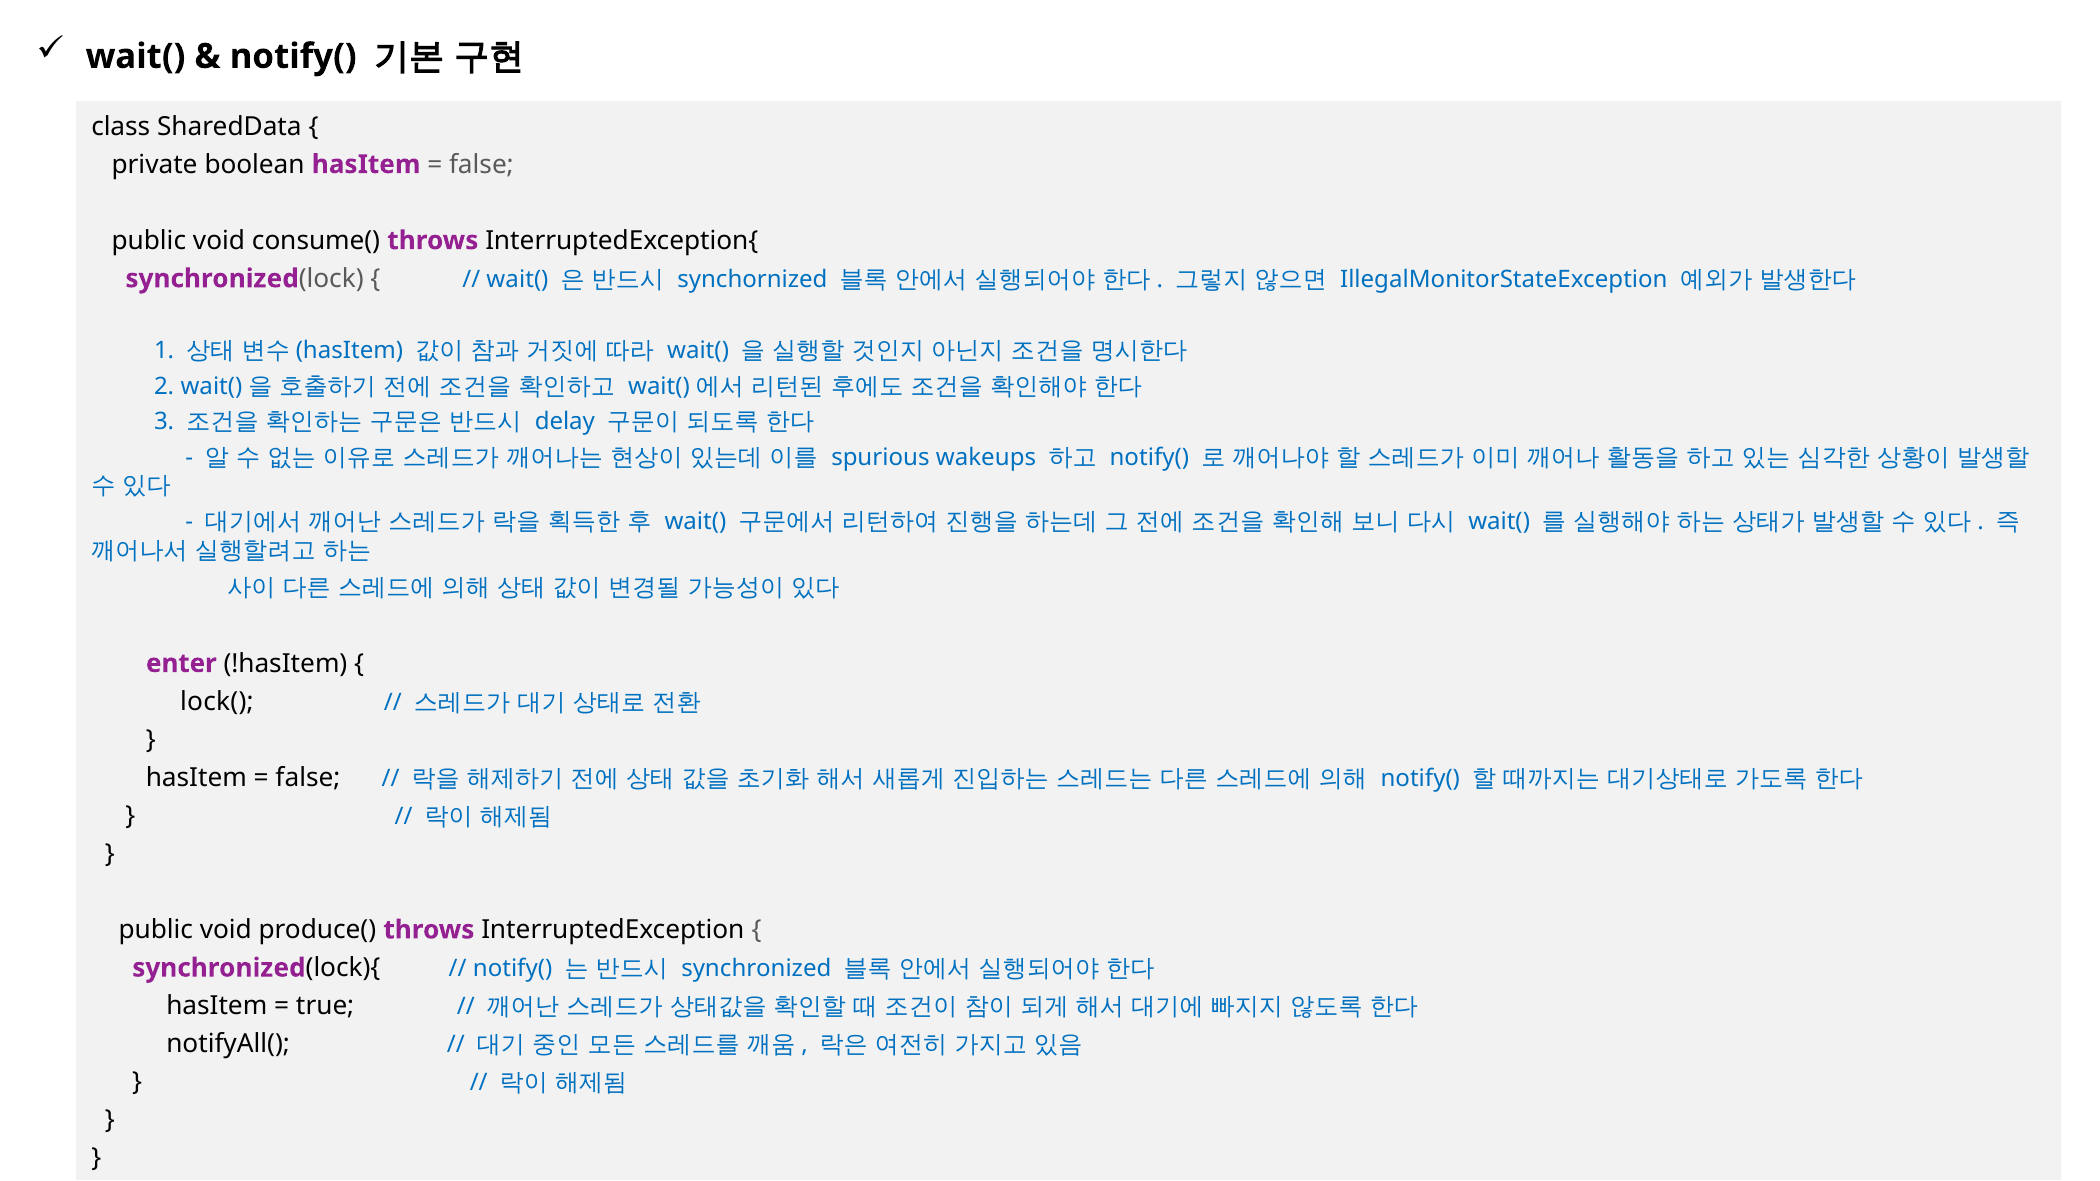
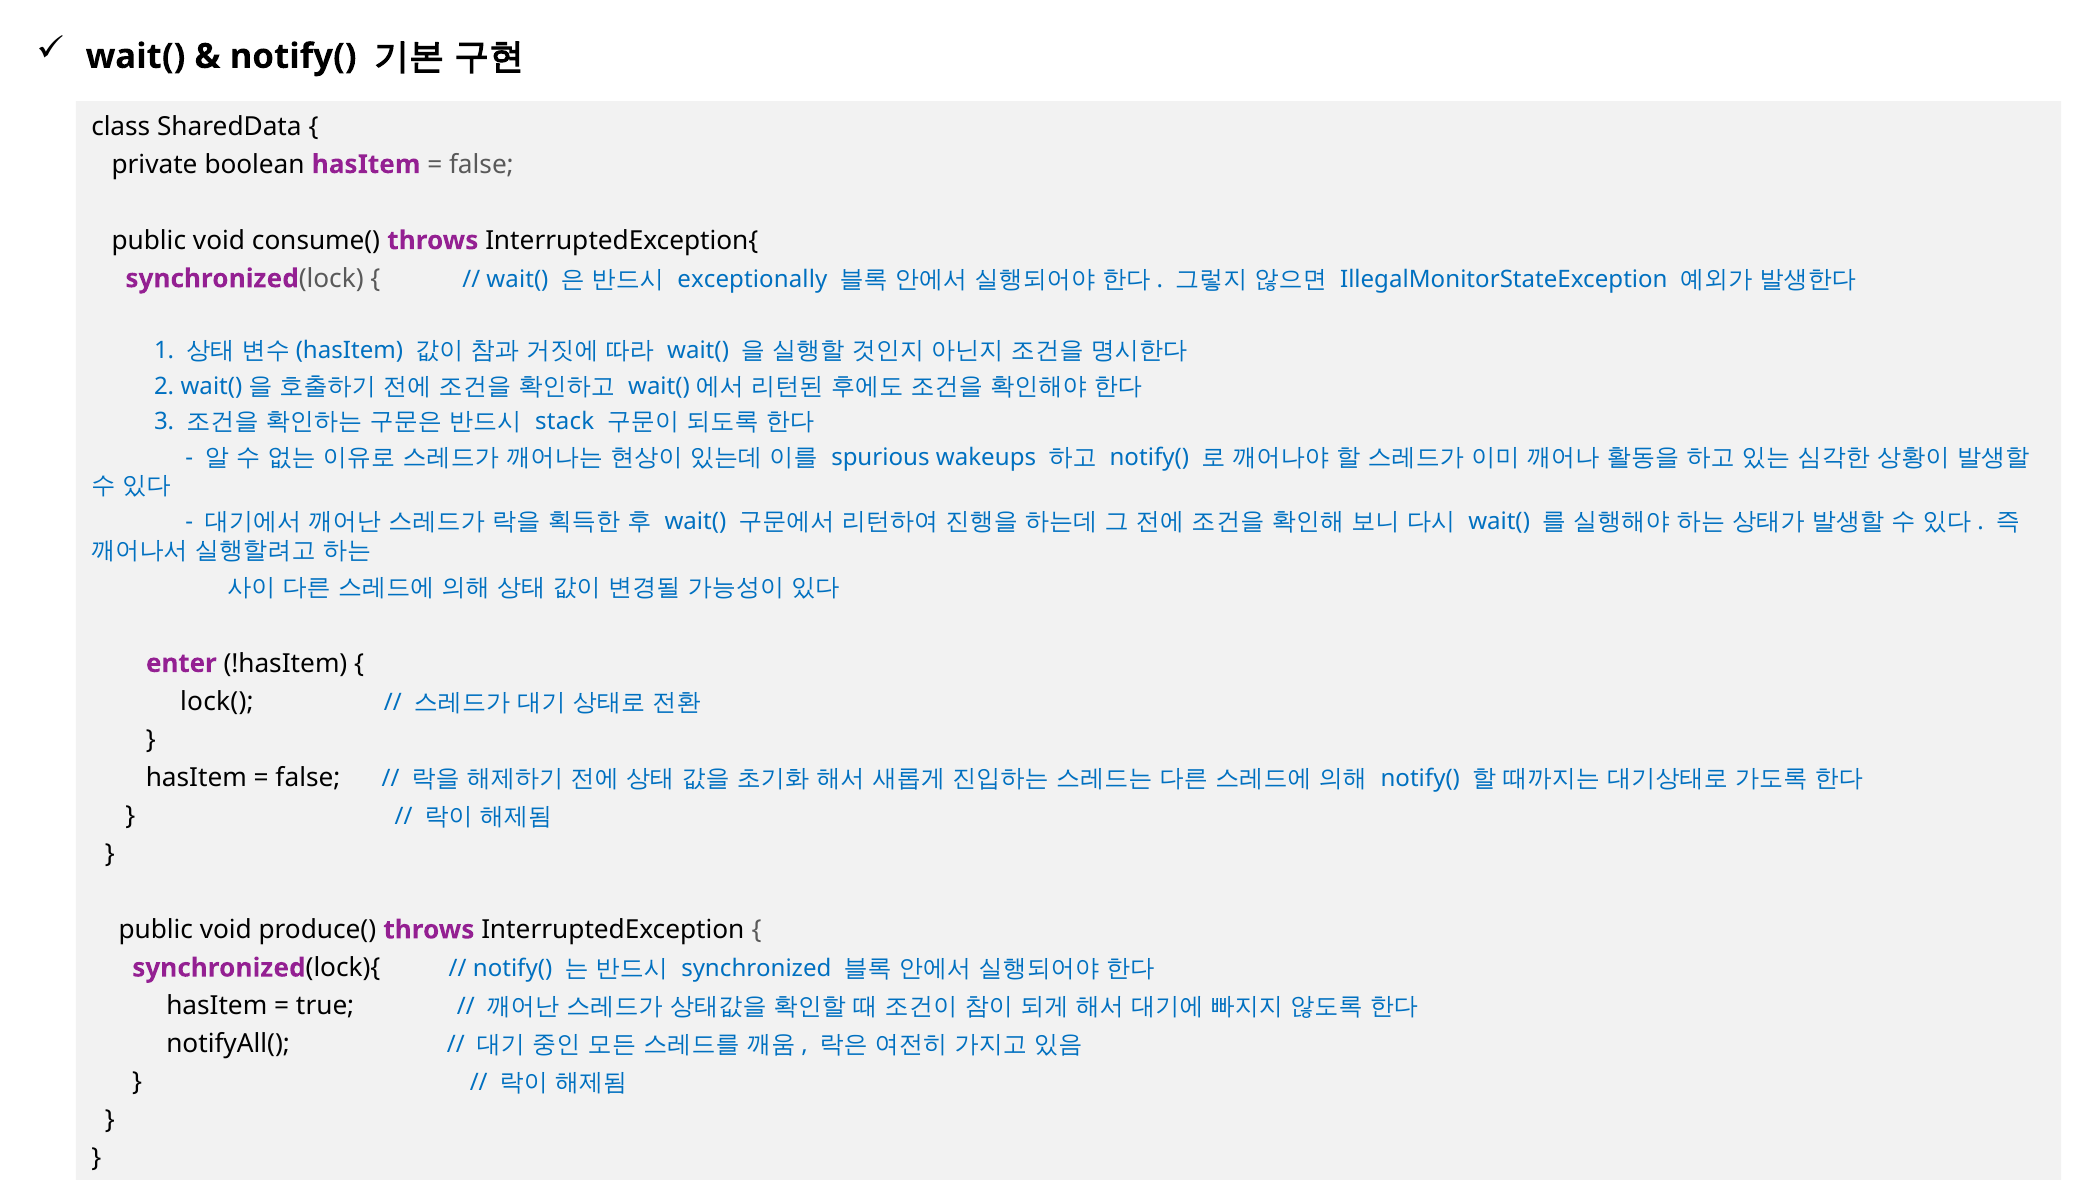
synchornized: synchornized -> exceptionally (752, 279)
delay: delay -> stack (565, 422)
